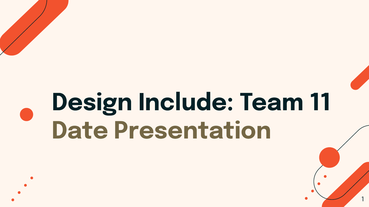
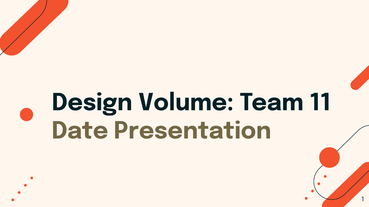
Include: Include -> Volume (186, 103)
